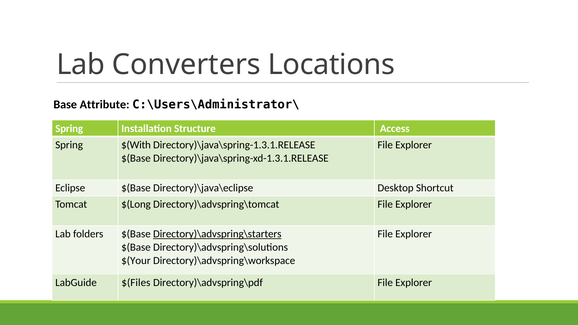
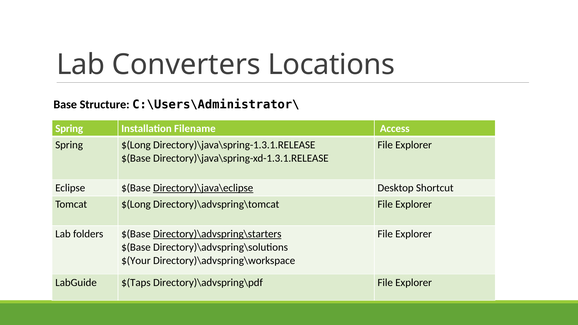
Attribute: Attribute -> Structure (105, 105)
Structure: Structure -> Filename (195, 129)
Spring $(With: $(With -> $(Long (136, 145)
Directory)\java\eclipse underline: none -> present (203, 188)
$(Files: $(Files -> $(Taps (136, 283)
